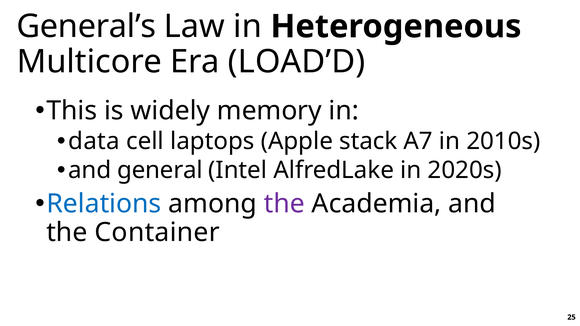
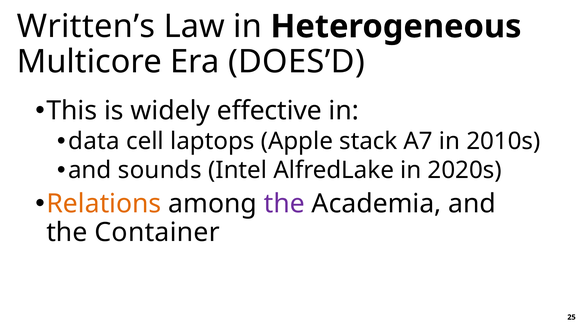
General’s: General’s -> Written’s (86, 27)
LOAD’D: LOAD’D -> DOES’D (296, 62)
memory: memory -> effective (269, 111)
general: general -> sounds (160, 170)
Relations colour: blue -> orange (104, 204)
